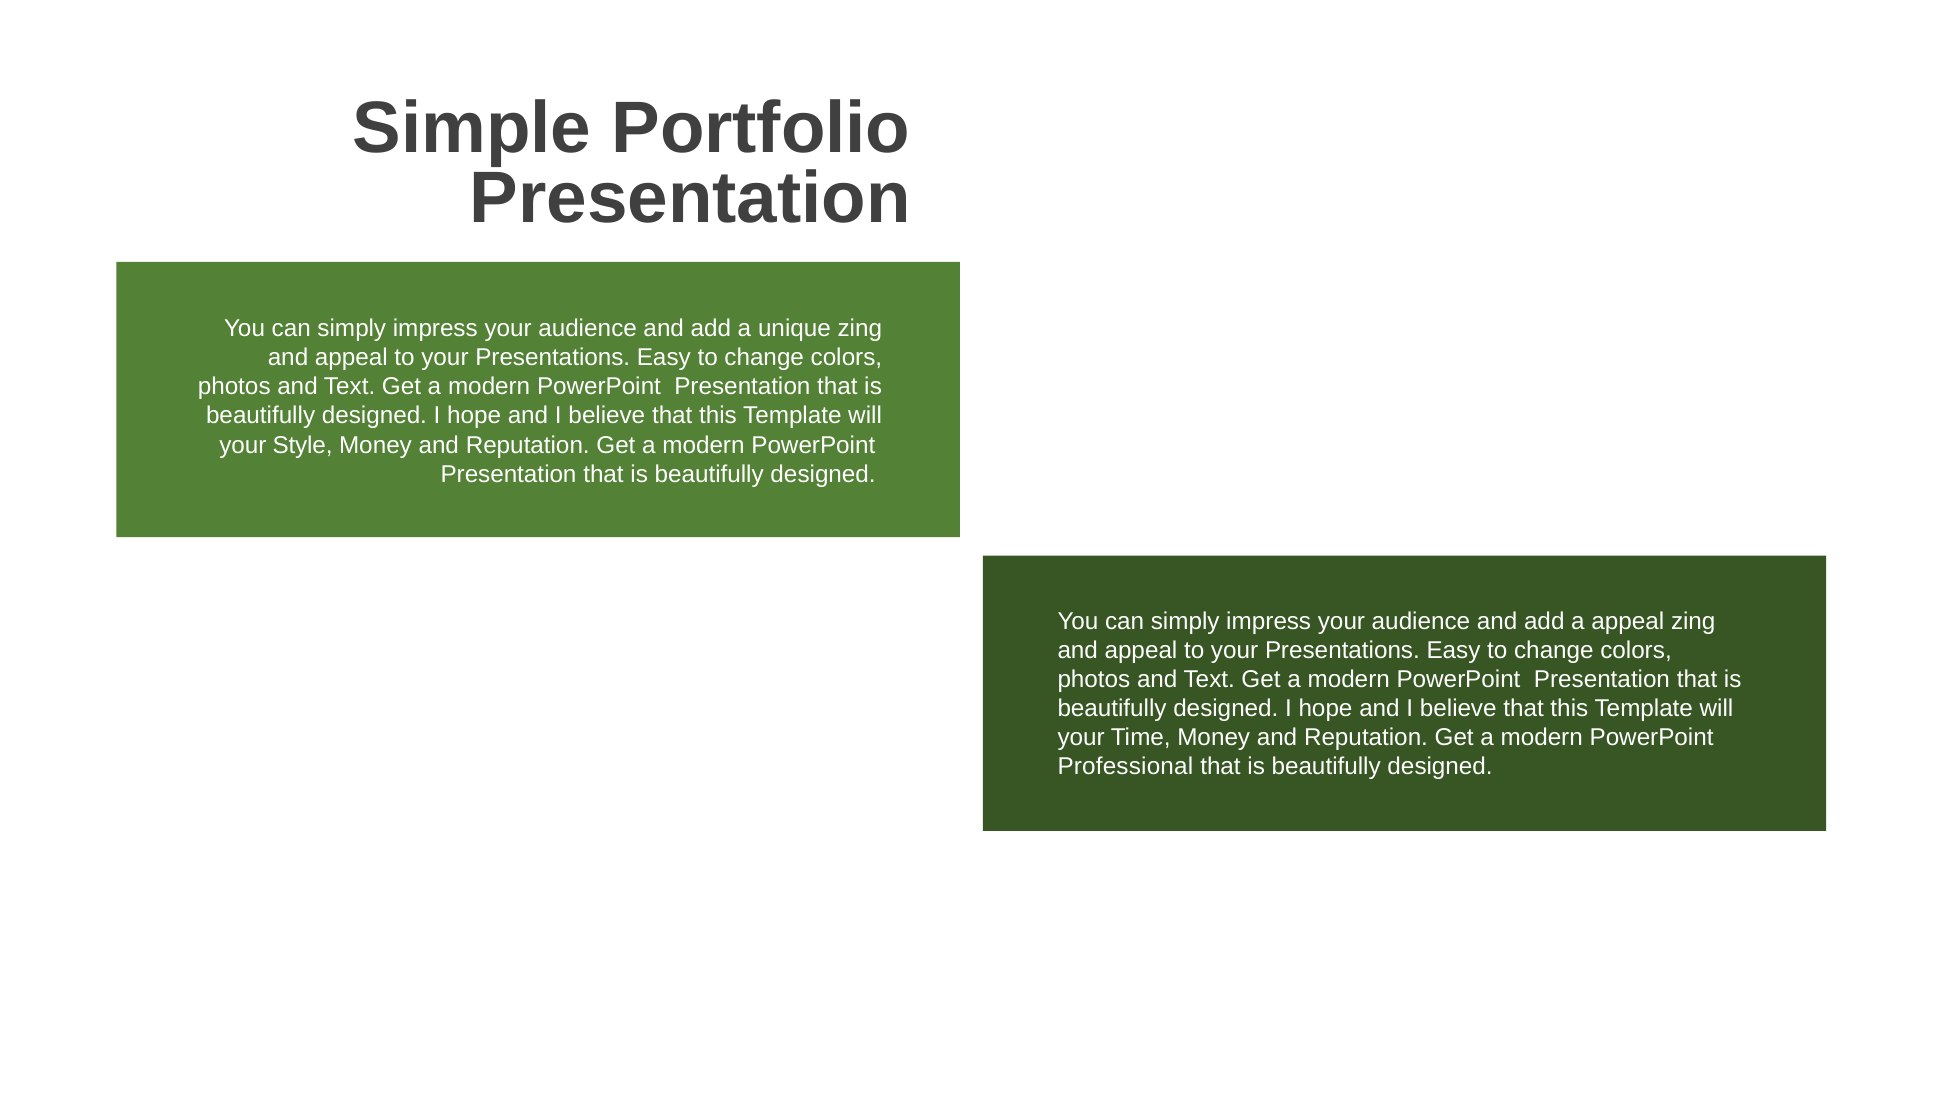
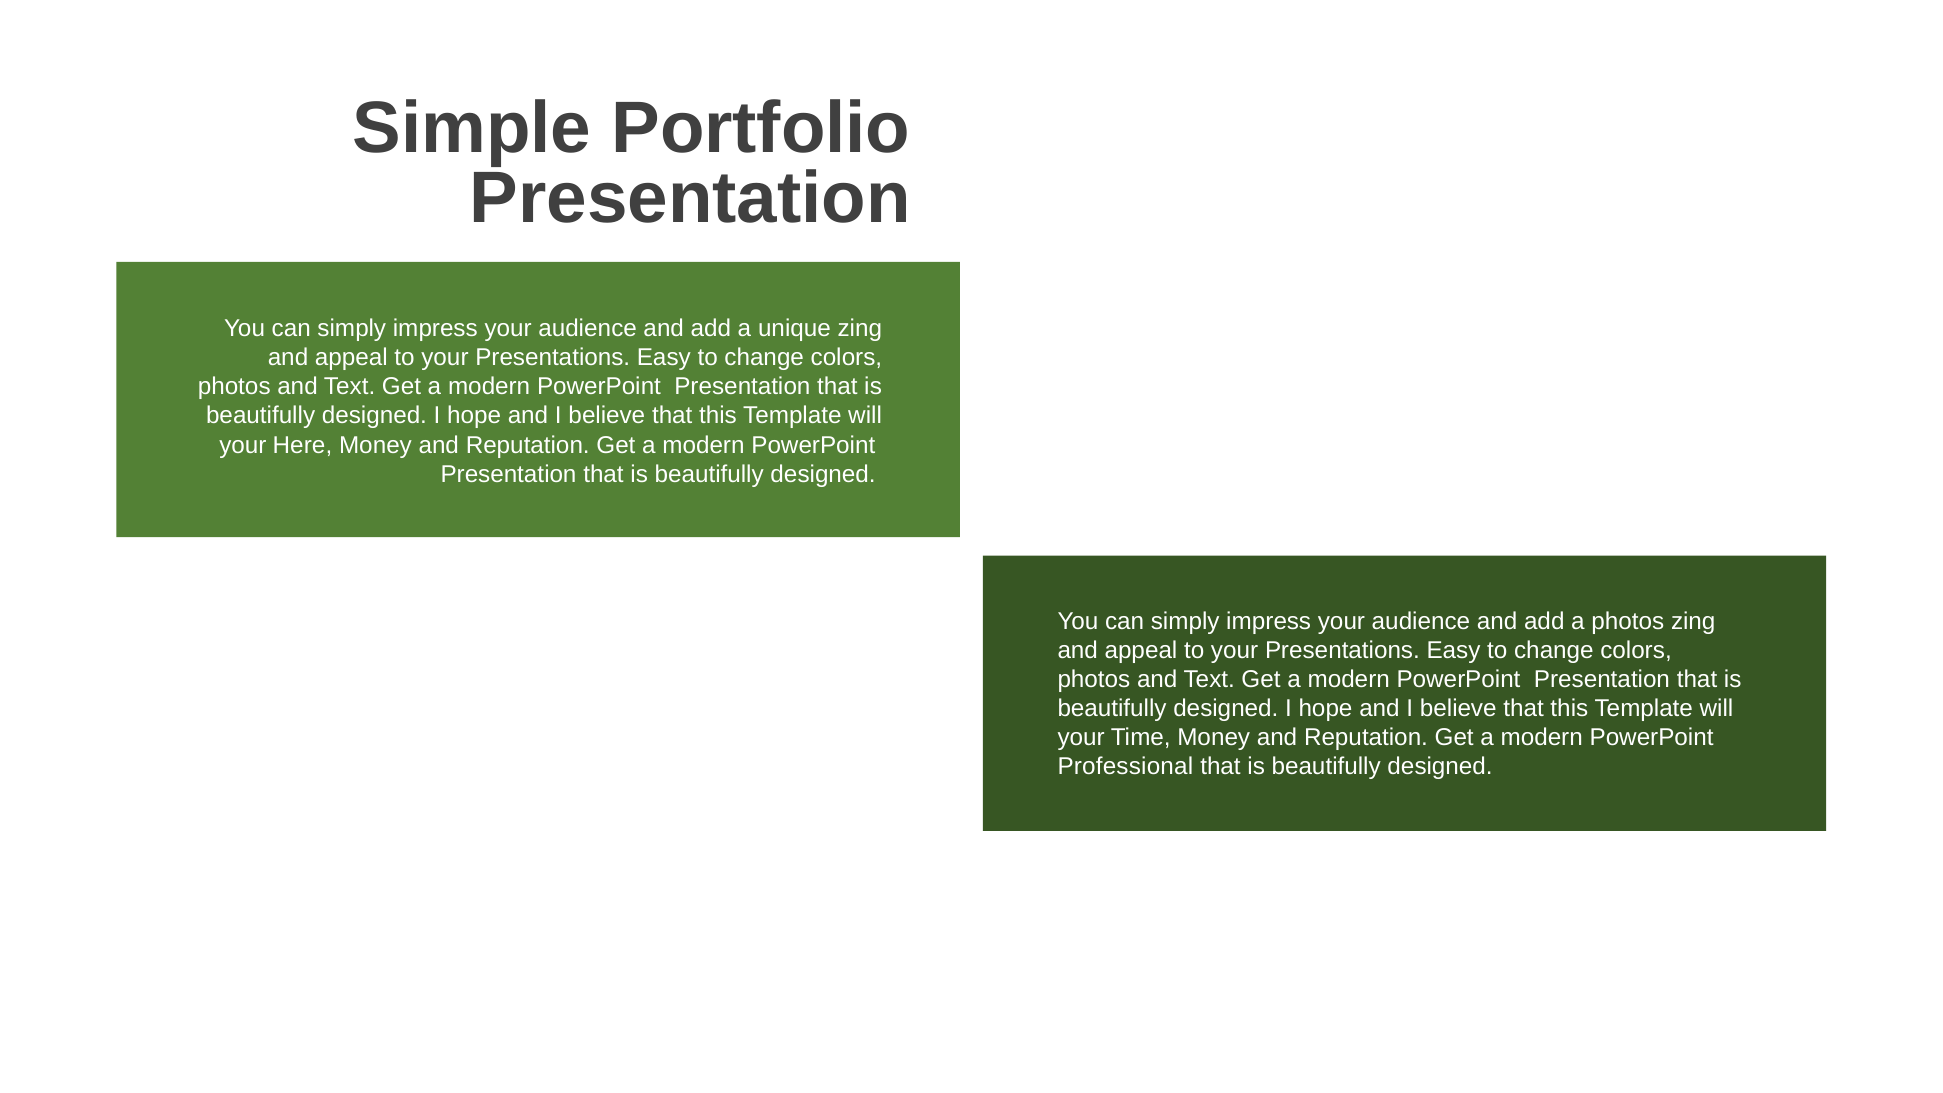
Style: Style -> Here (302, 445)
a appeal: appeal -> photos (1628, 621)
